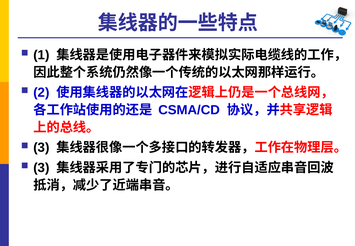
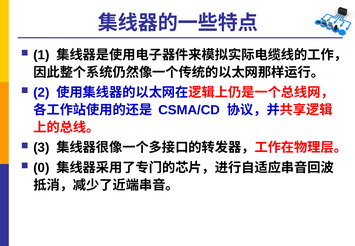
3: 3 -> 0 (41, 168)
